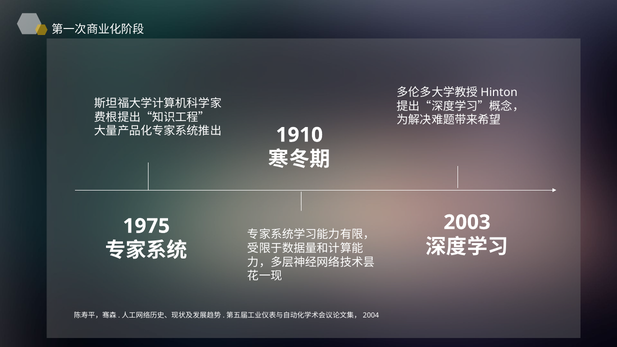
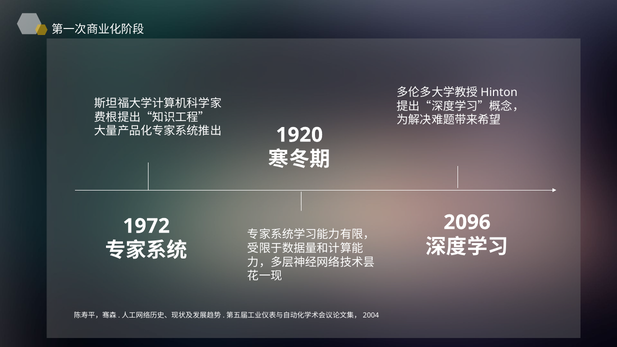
1910: 1910 -> 1920 (299, 135)
2003: 2003 -> 2096 (467, 222)
1975: 1975 -> 1972 (146, 226)
